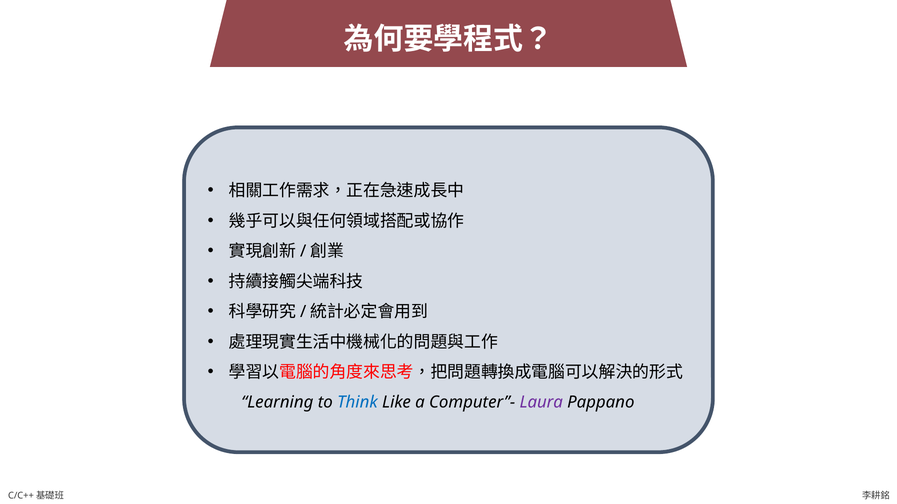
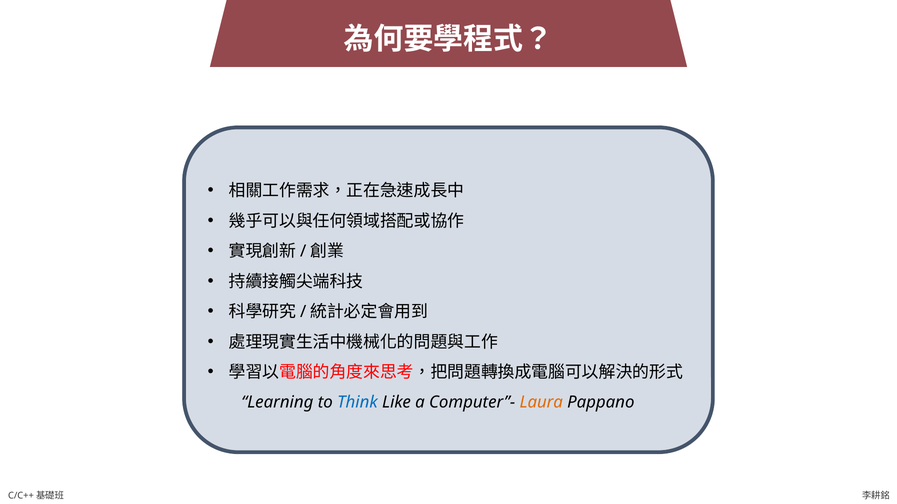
Laura colour: purple -> orange (541, 403)
